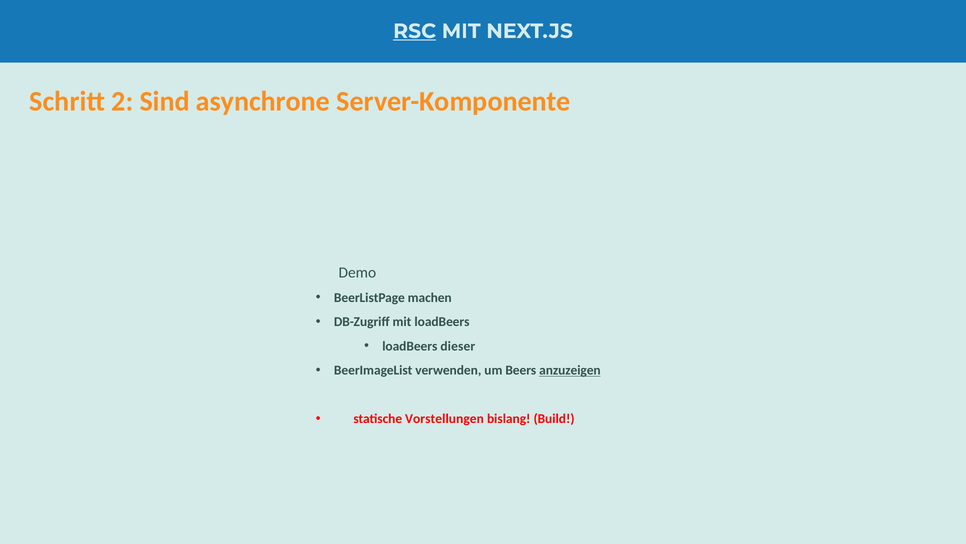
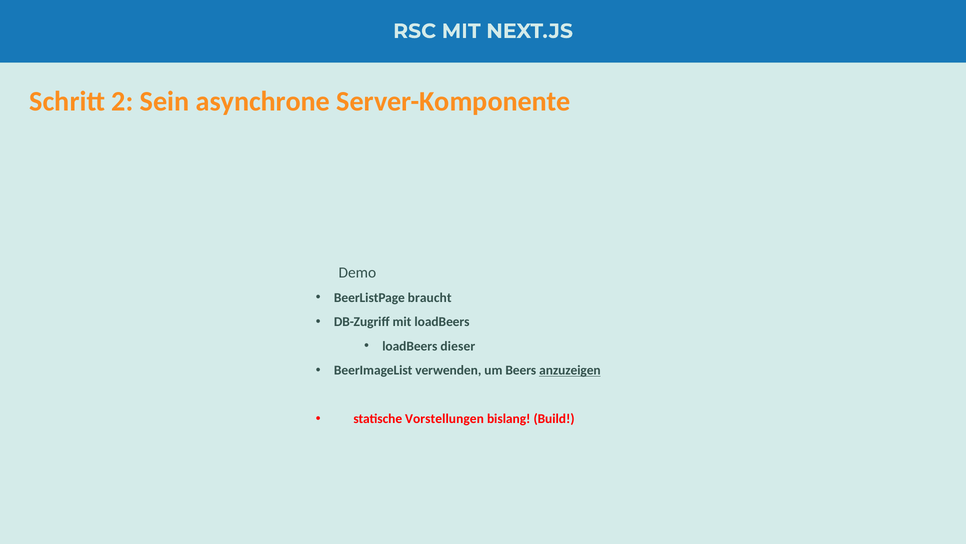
RSC underline: present -> none (415, 31)
Sind: Sind -> Sein (165, 101)
machen: machen -> braucht (430, 297)
